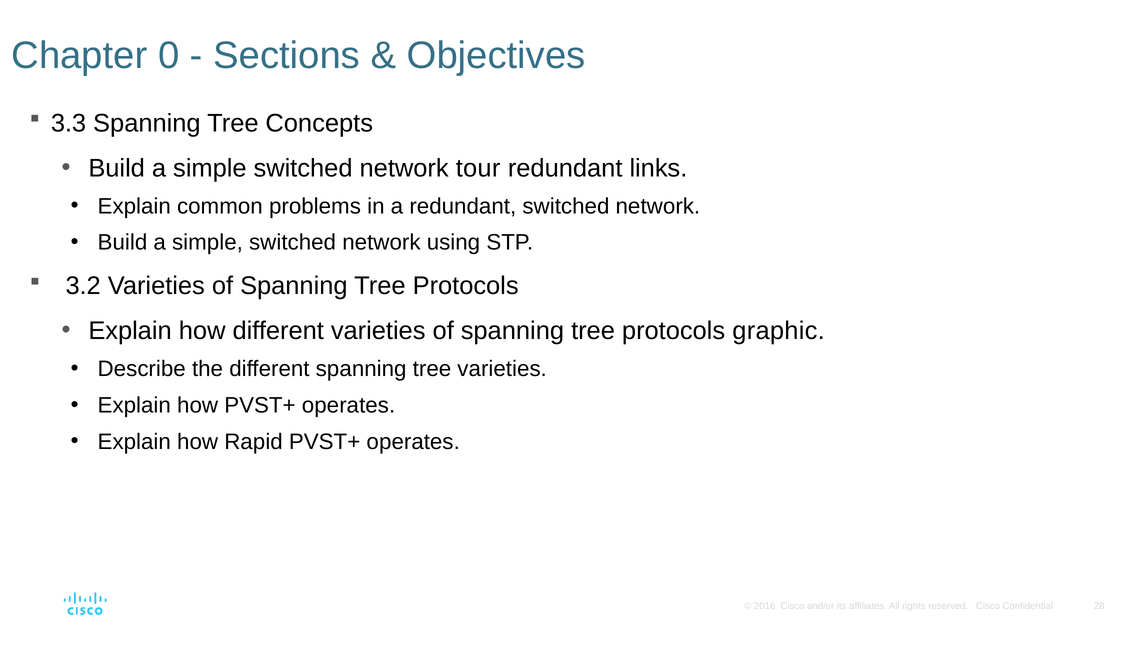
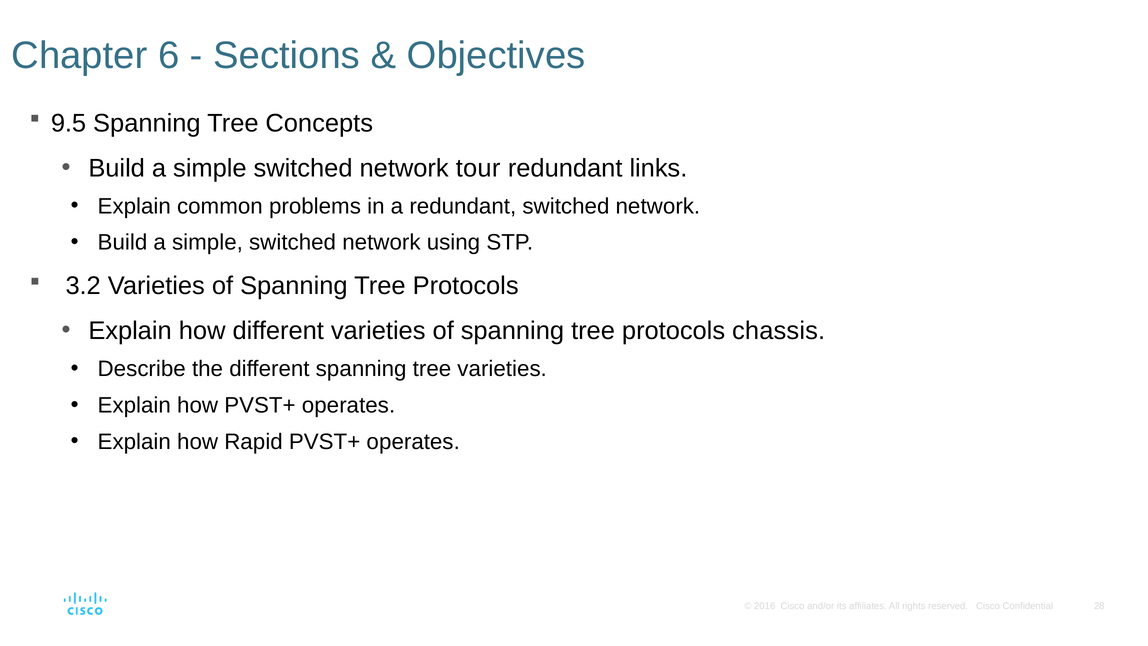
0: 0 -> 6 (169, 55)
3.3: 3.3 -> 9.5 (69, 123)
graphic: graphic -> chassis (779, 331)
